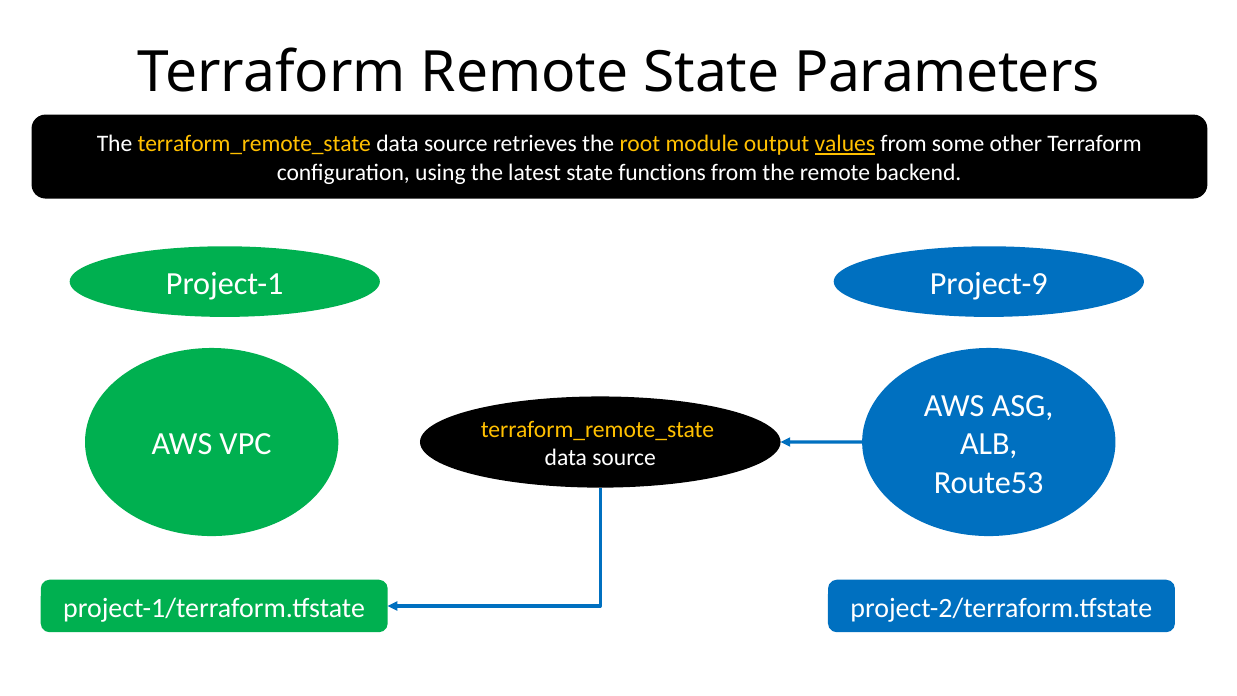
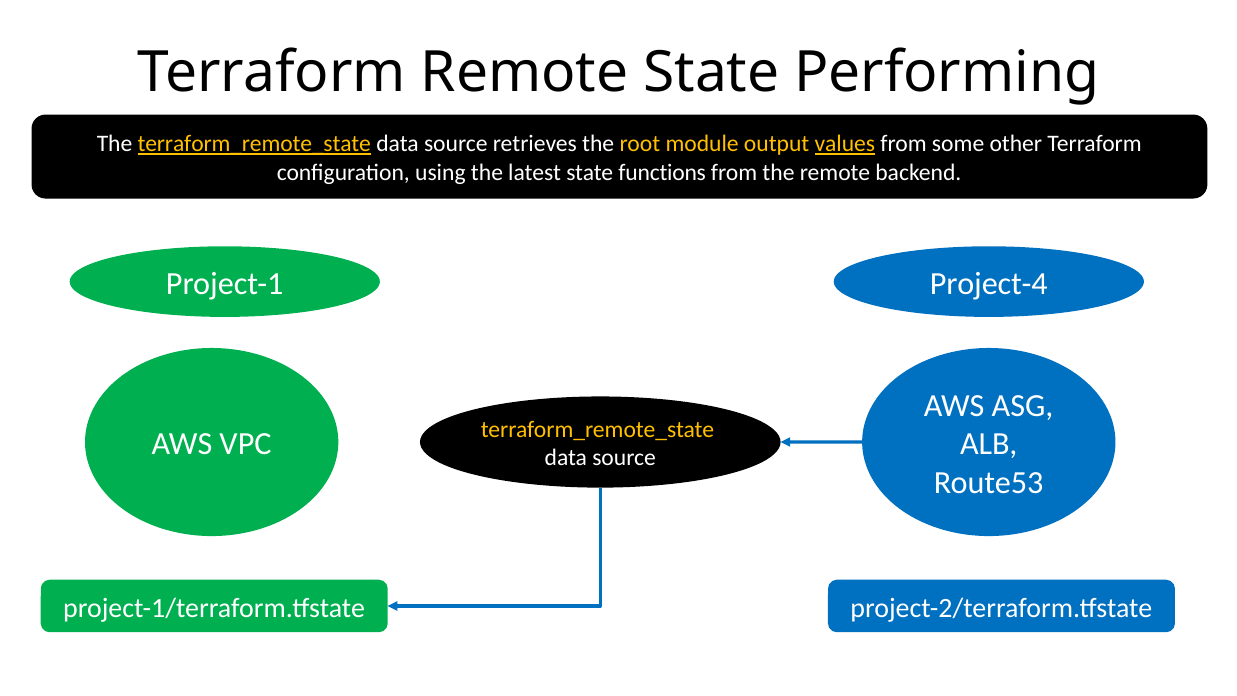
Parameters: Parameters -> Performing (947, 73)
terraform_remote_state underline: none -> present (254, 144)
Project-9: Project-9 -> Project-4 (989, 284)
